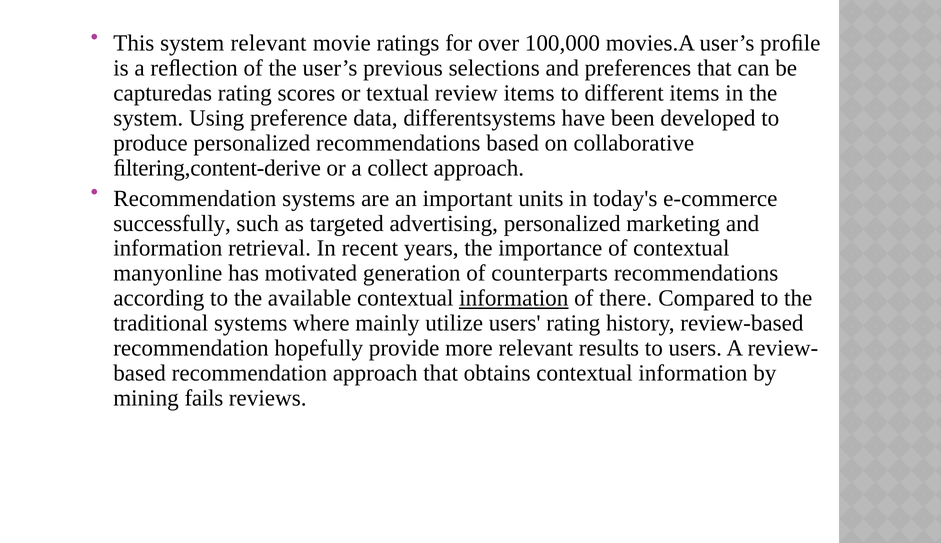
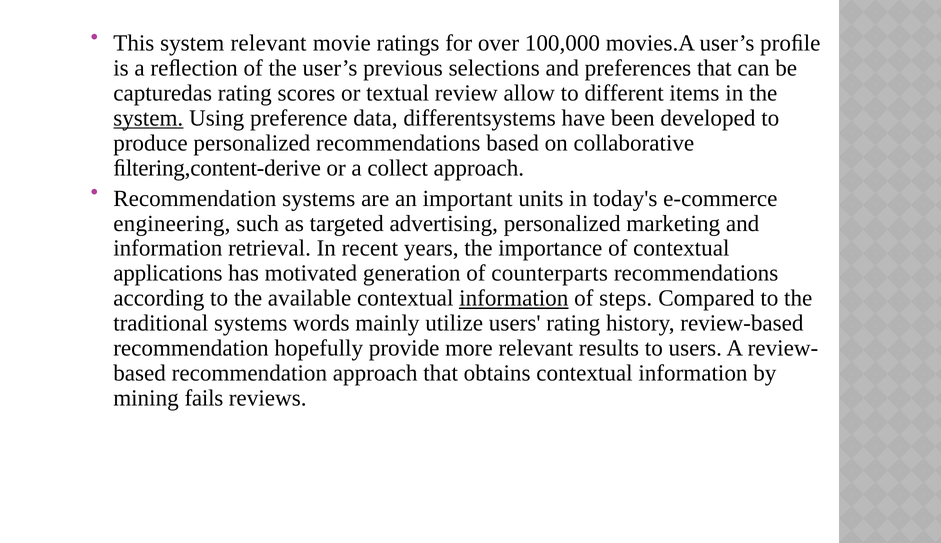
review items: items -> allow (529, 93)
system underline: none -> present (148, 118)
successfully: successfully -> engineering (172, 223)
manyonline: manyonline -> applications (168, 273)
there: there -> steps (626, 298)
where: where -> words (321, 323)
